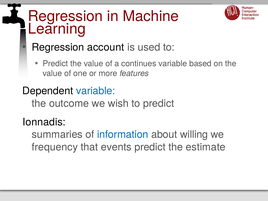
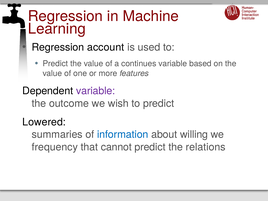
variable colour: blue -> purple (96, 91)
Ionnadis: Ionnadis -> Lowered (44, 122)
events: events -> cannot (116, 147)
estimate: estimate -> relations (206, 147)
